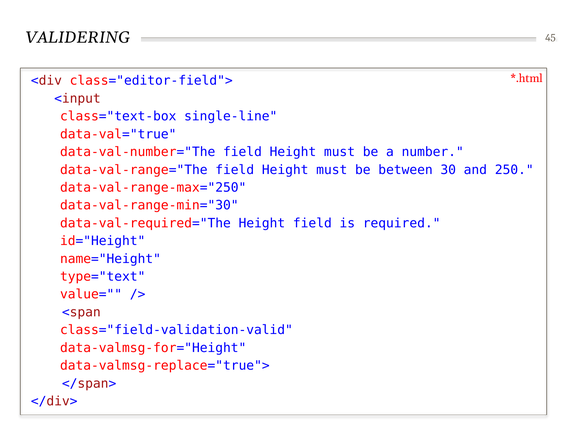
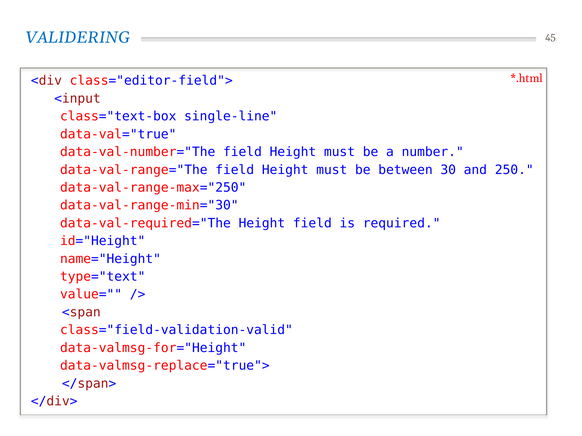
VALIDERING colour: black -> blue (78, 38)
